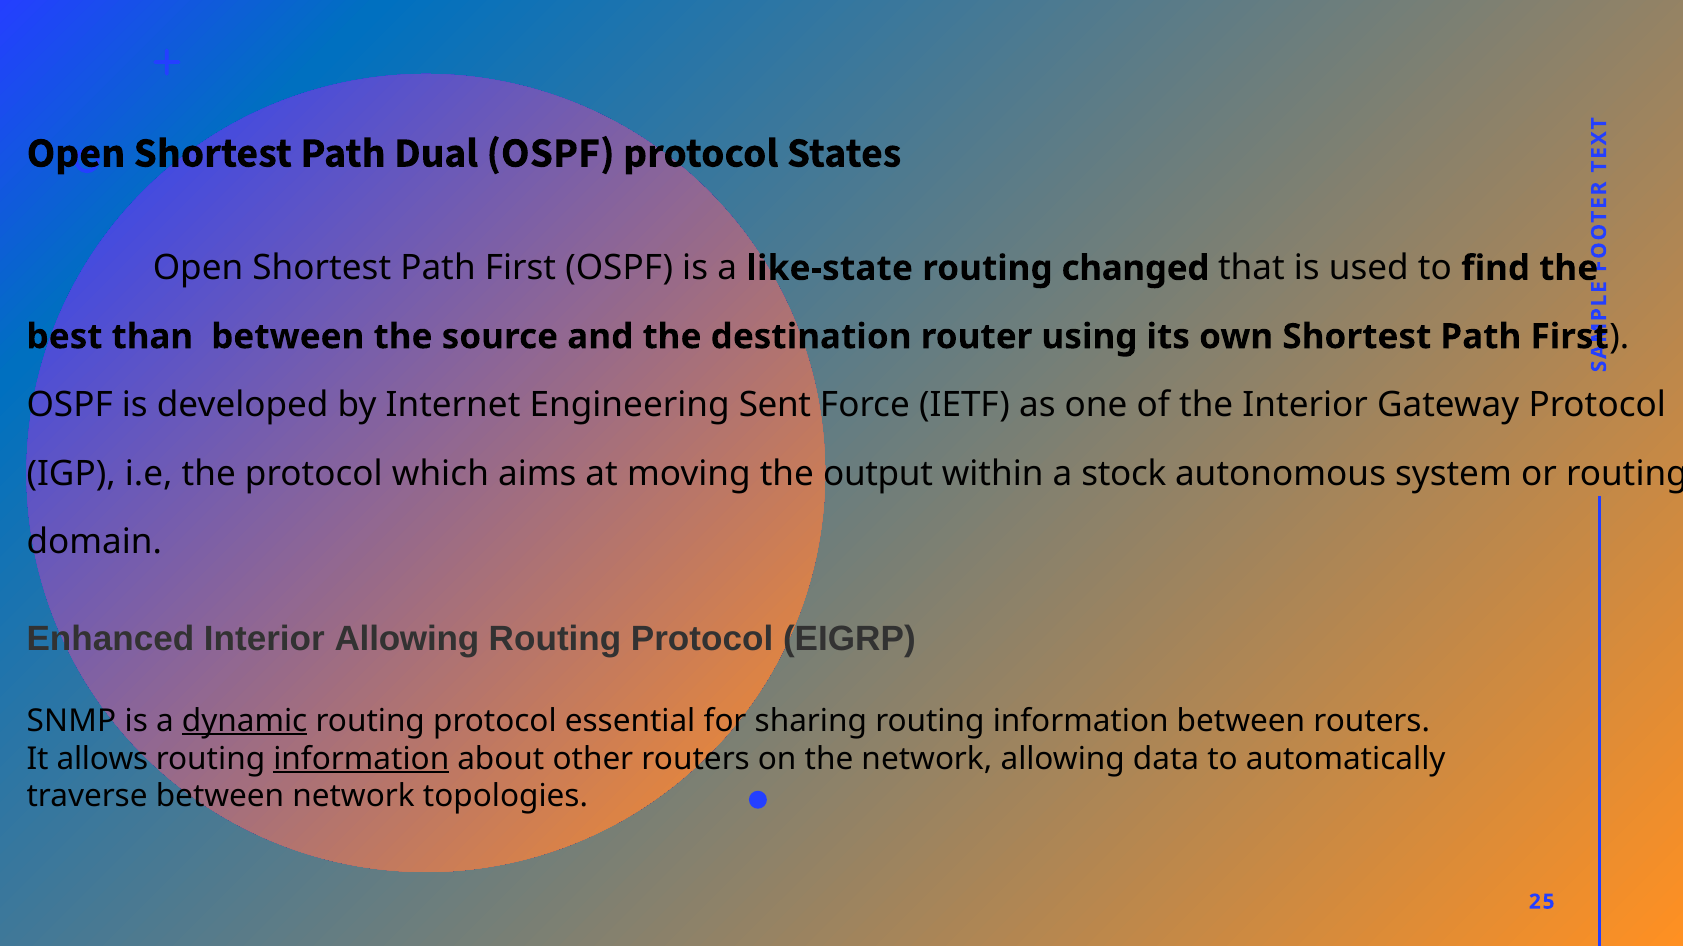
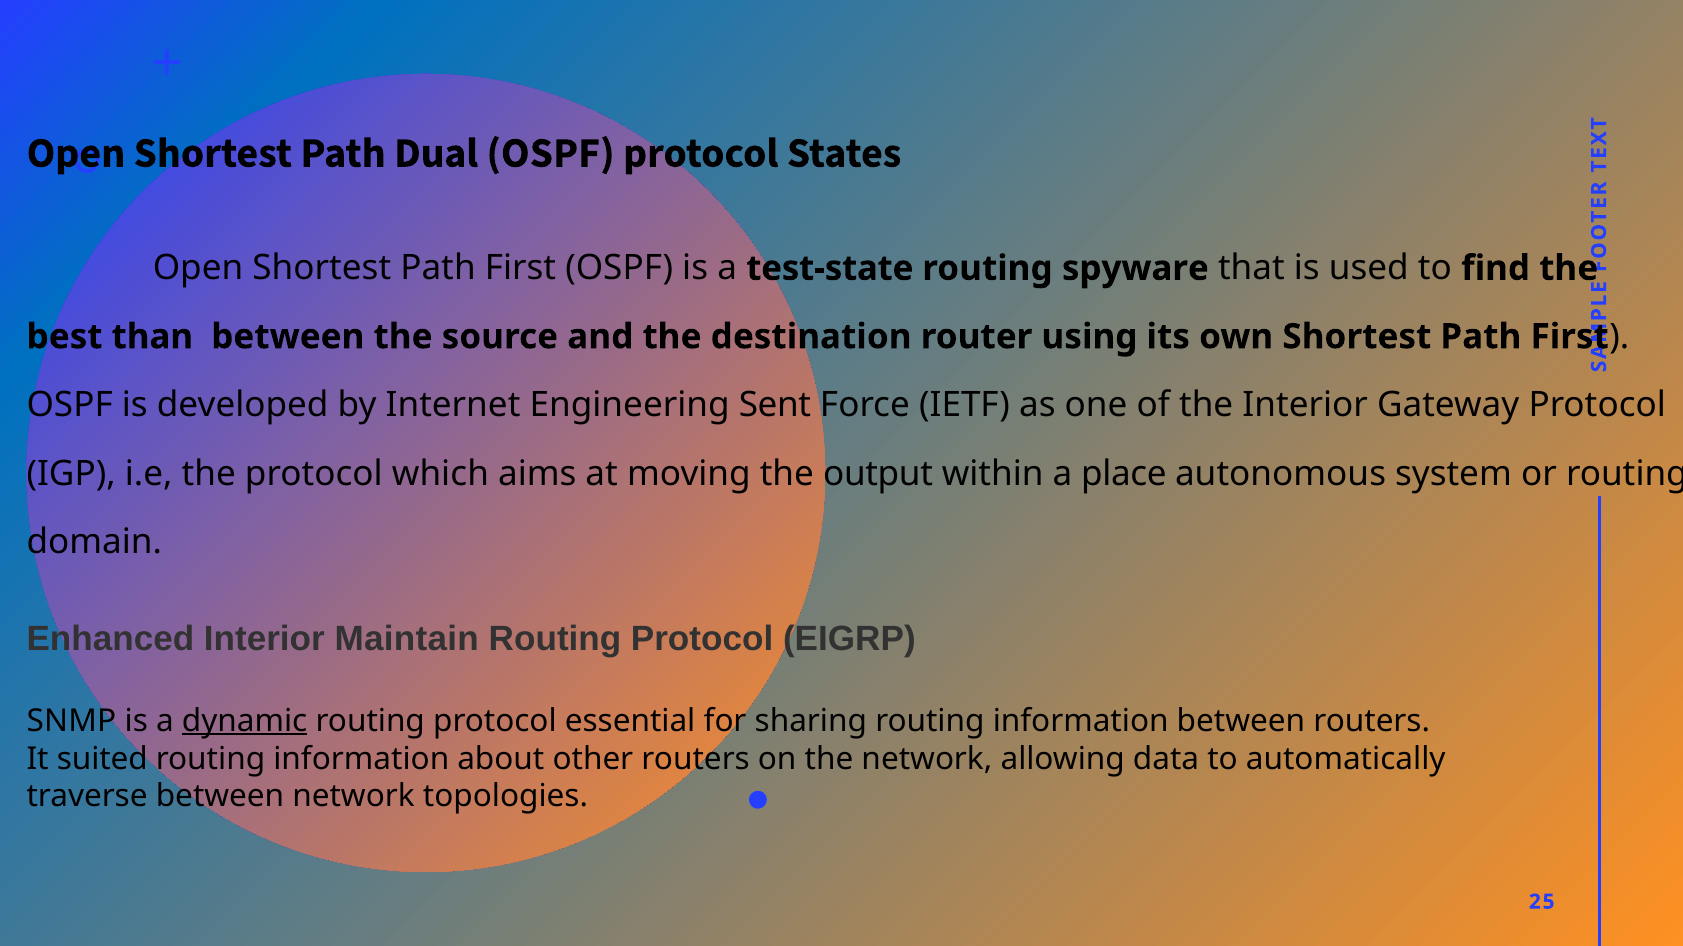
like-state: like-state -> test-state (830, 269)
changed: changed -> spyware (1135, 269)
stock: stock -> place (1124, 474)
Interior Allowing: Allowing -> Maintain (407, 640)
allows: allows -> suited (102, 759)
information underline: present -> none (361, 759)
